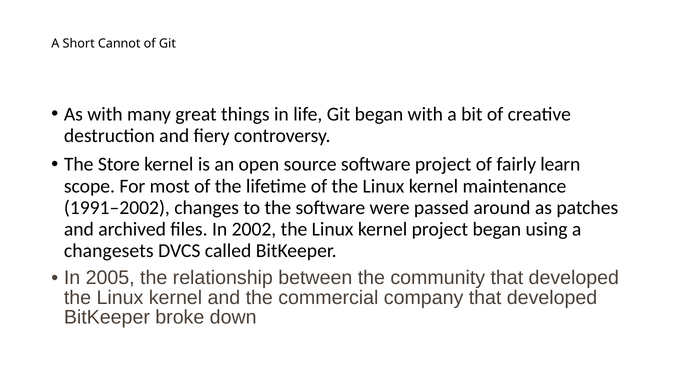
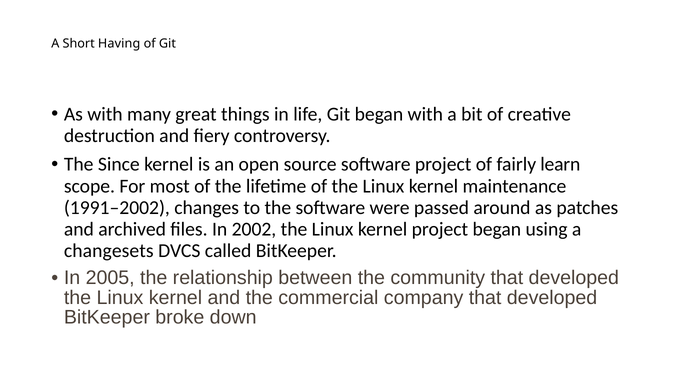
Cannot: Cannot -> Having (119, 44)
Store: Store -> Since (119, 164)
